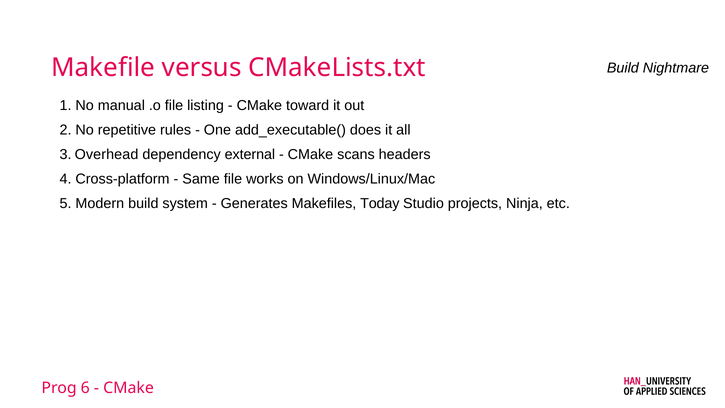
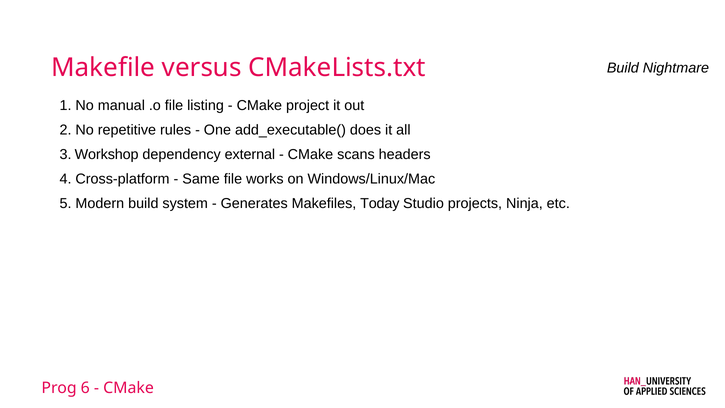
toward: toward -> project (308, 106)
Overhead: Overhead -> Workshop (107, 155)
